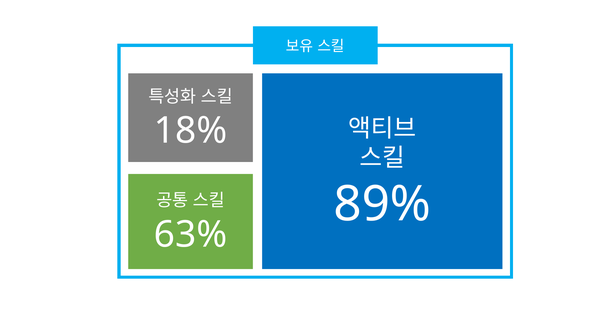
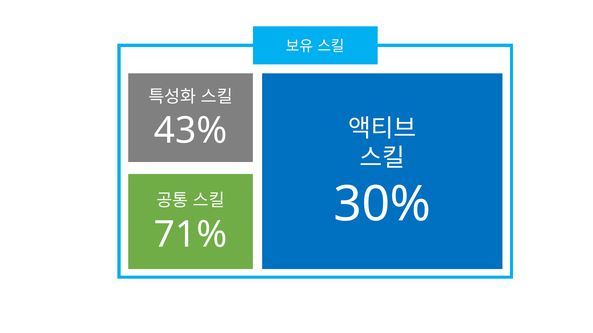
18%: 18% -> 43% (191, 131)
89%: 89% -> 30% (382, 205)
63%: 63% -> 71% (191, 235)
